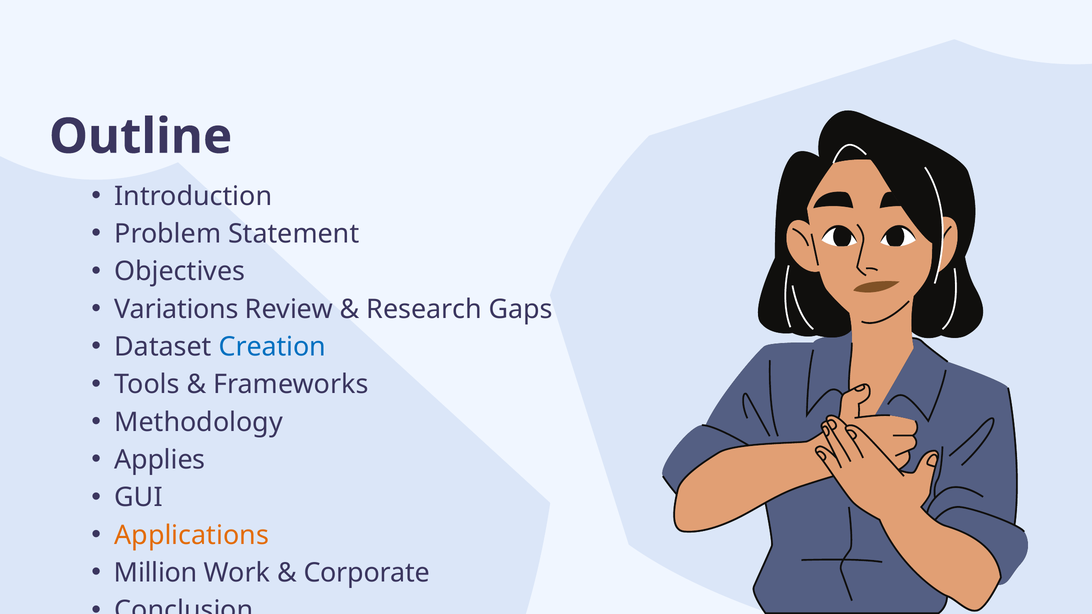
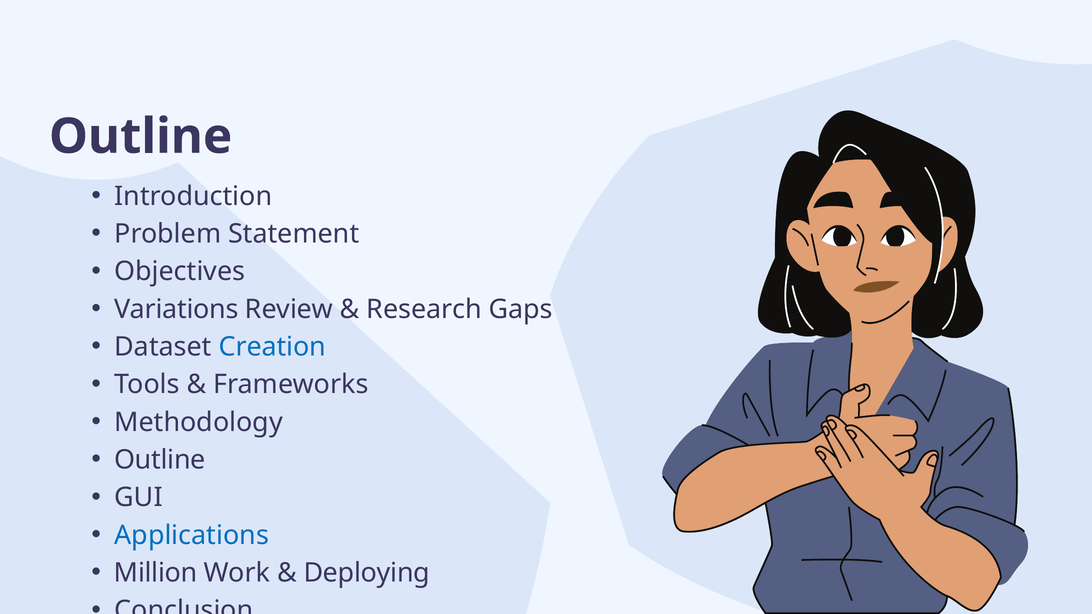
Applies: Applies -> Outline (160, 460)
Applications colour: orange -> blue (192, 535)
Corporate: Corporate -> Deploying (367, 573)
